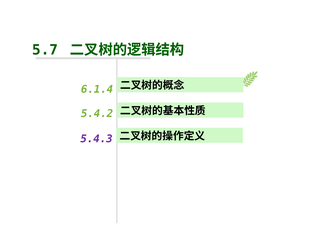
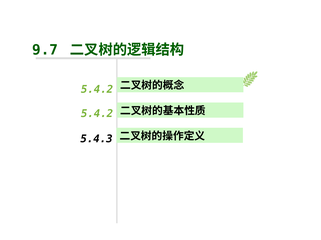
5.7: 5.7 -> 9.7 (45, 50)
6.1.4: 6.1.4 -> 5.4.2 (97, 90)
5.4.3 colour: purple -> black (96, 139)
